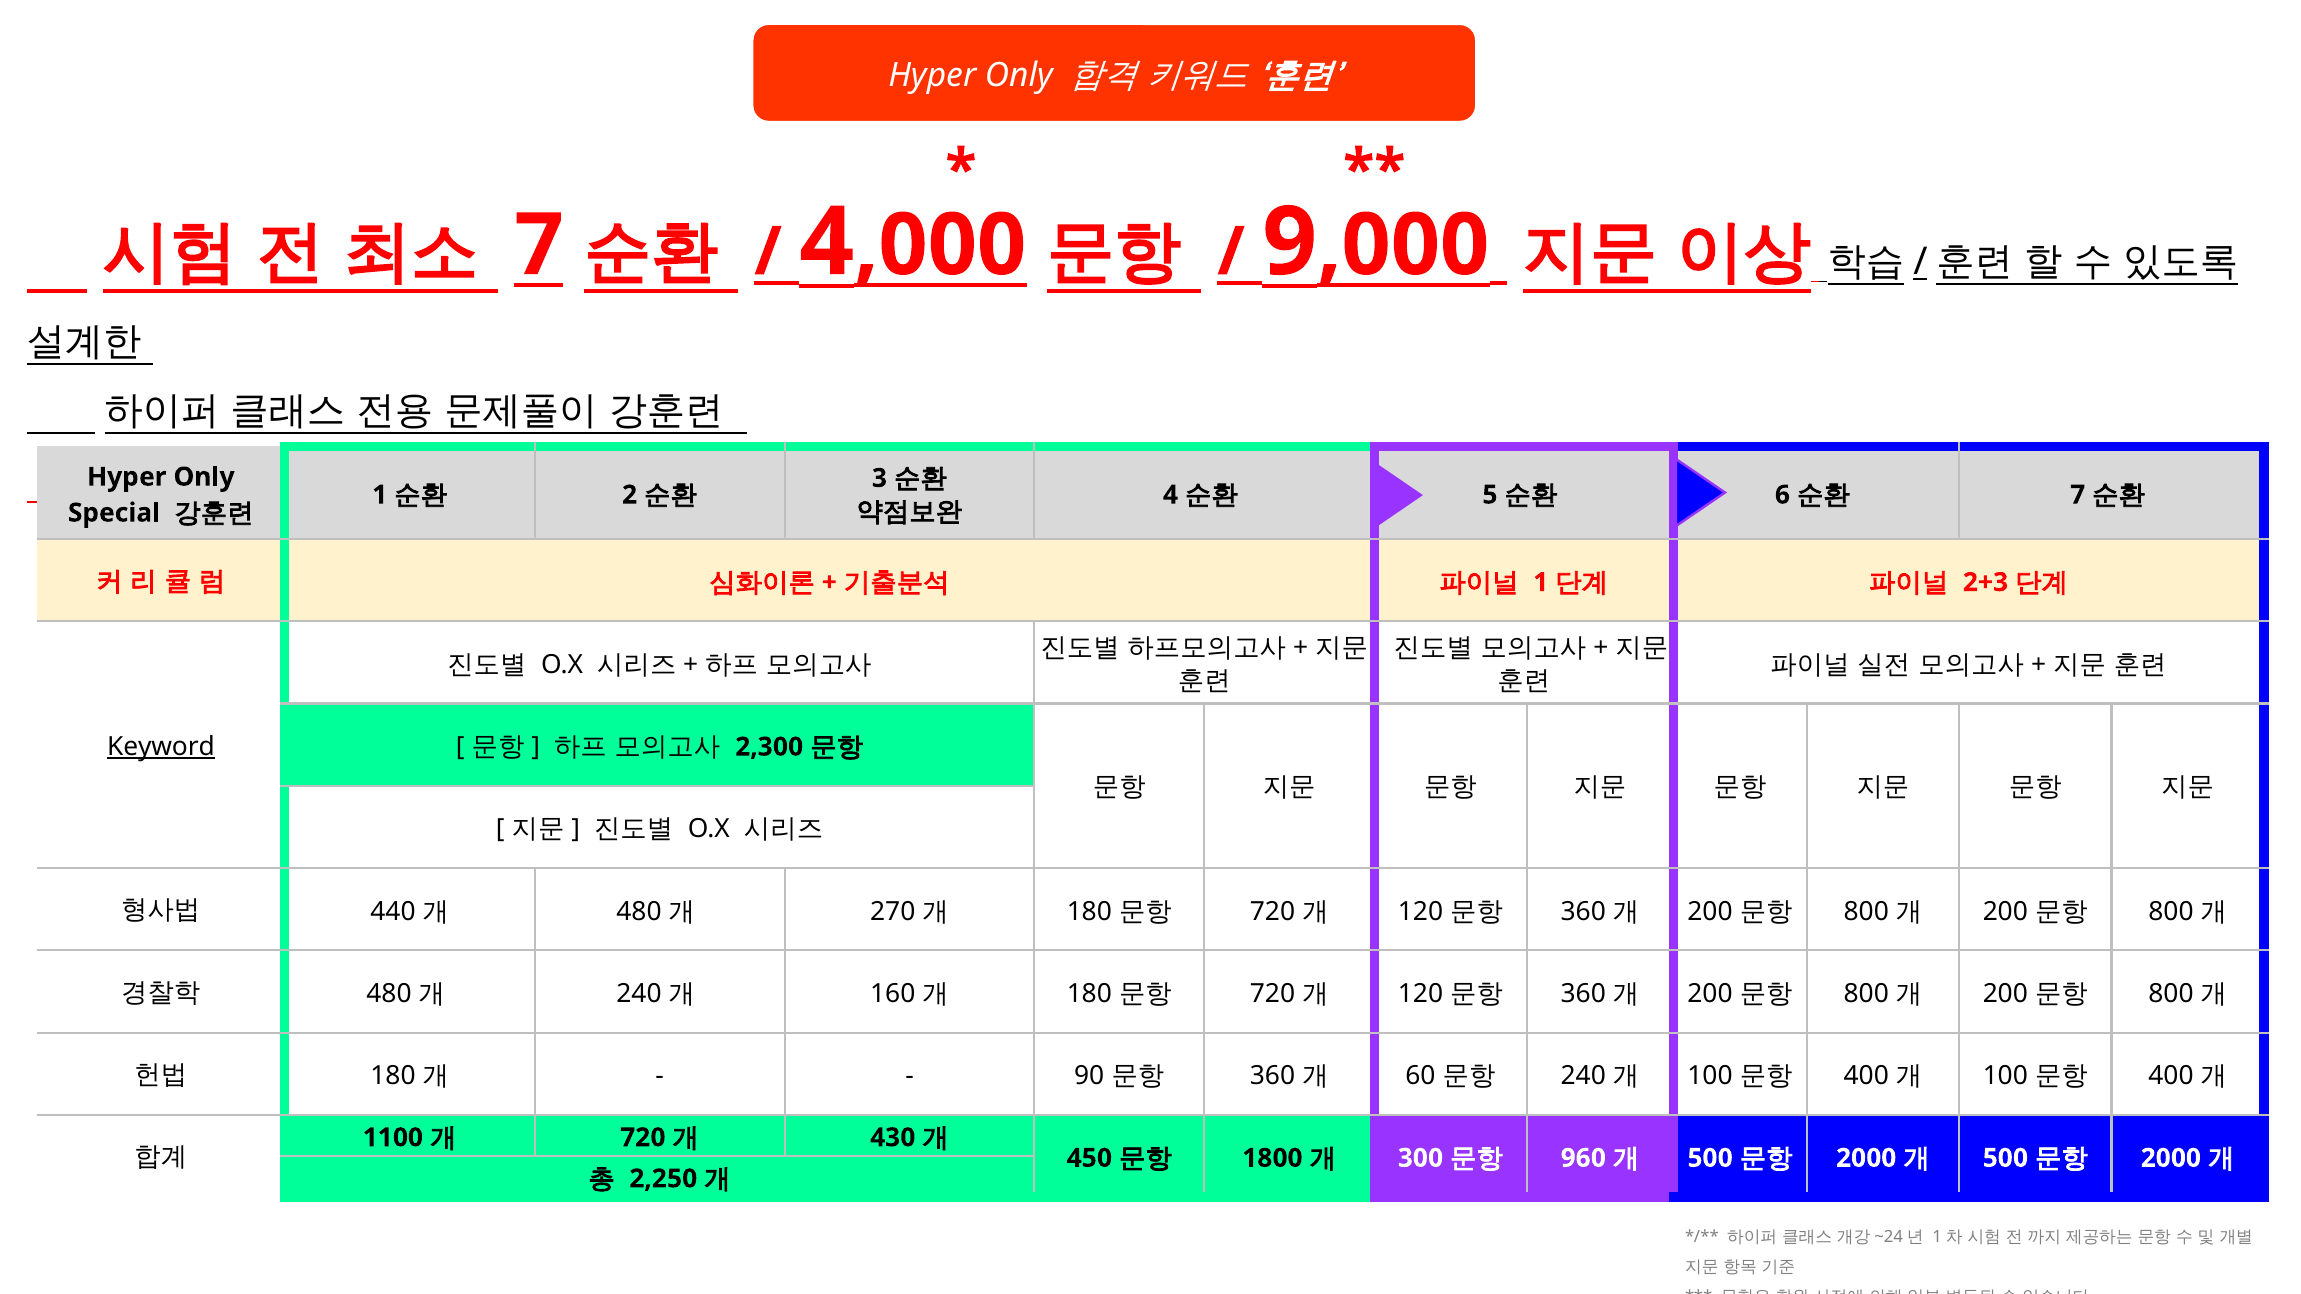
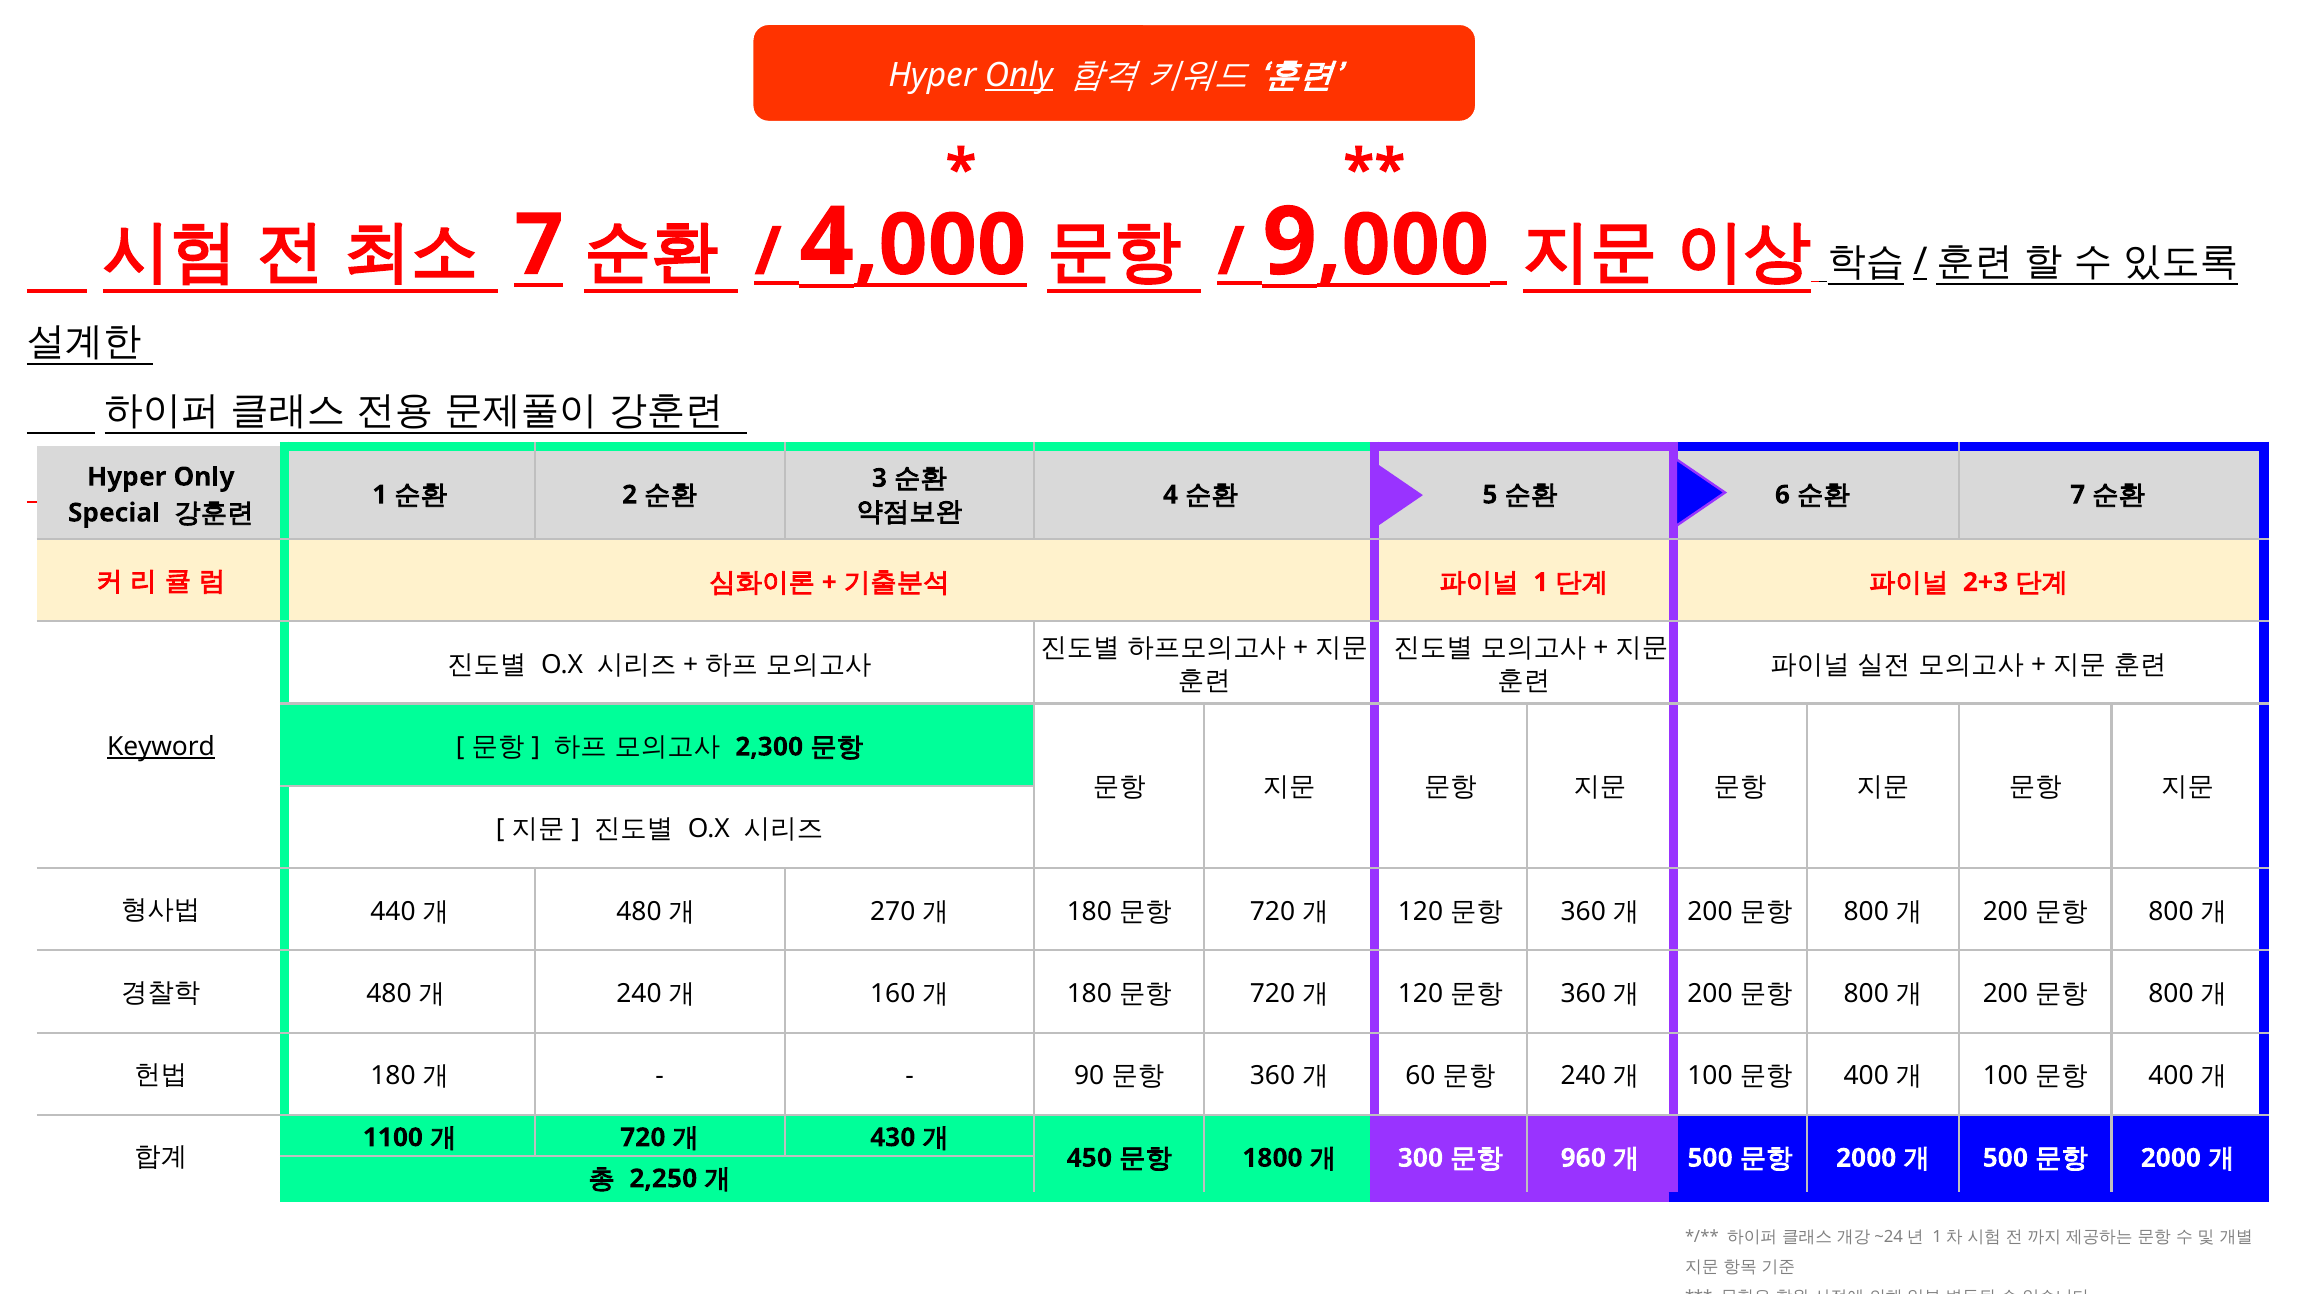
Only underline: none -> present (1019, 75)
